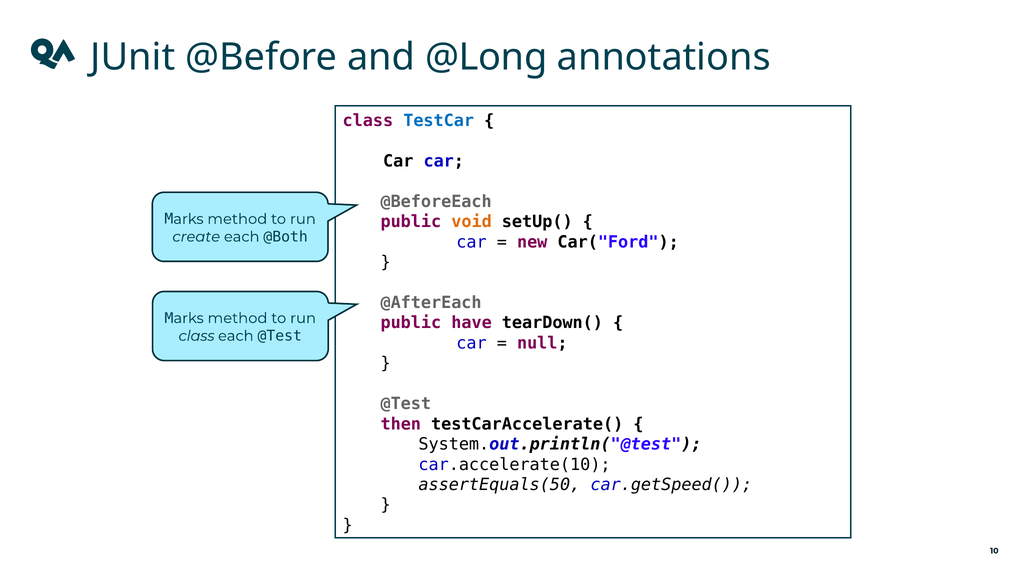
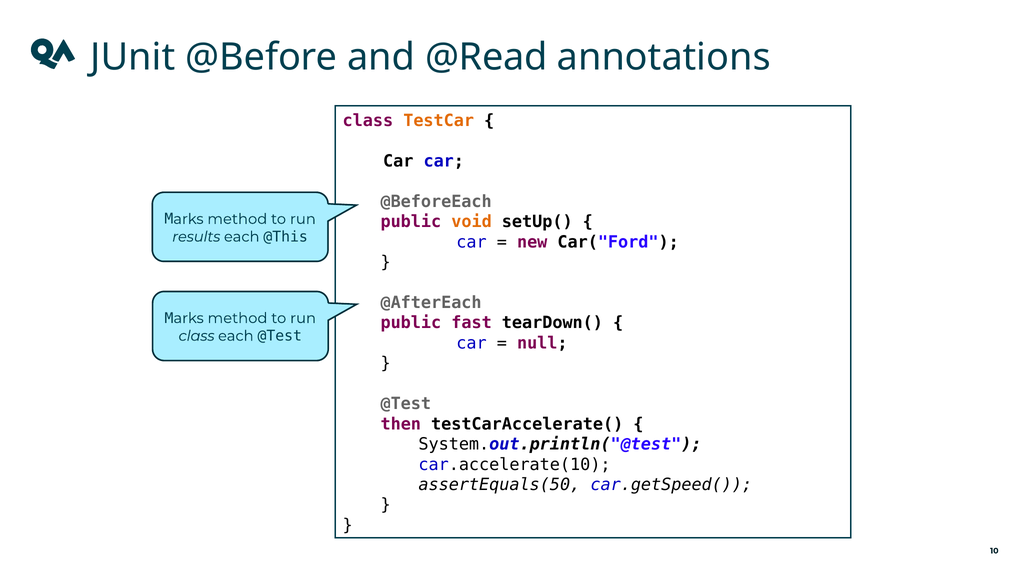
@Long: @Long -> @Read (486, 57)
TestCar colour: blue -> orange (439, 121)
create: create -> results (196, 237)
@Both: @Both -> @This (286, 237)
have: have -> fast (472, 323)
